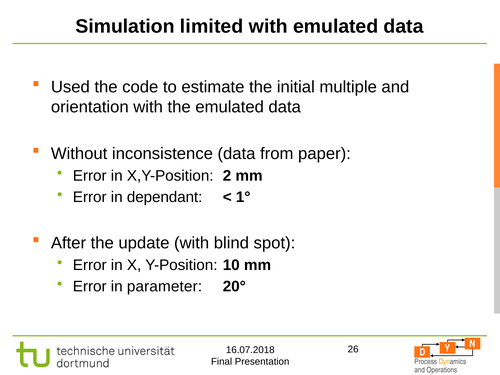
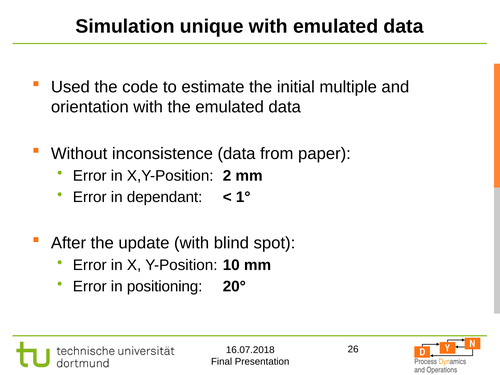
limited: limited -> unique (212, 27)
parameter: parameter -> positioning (165, 287)
